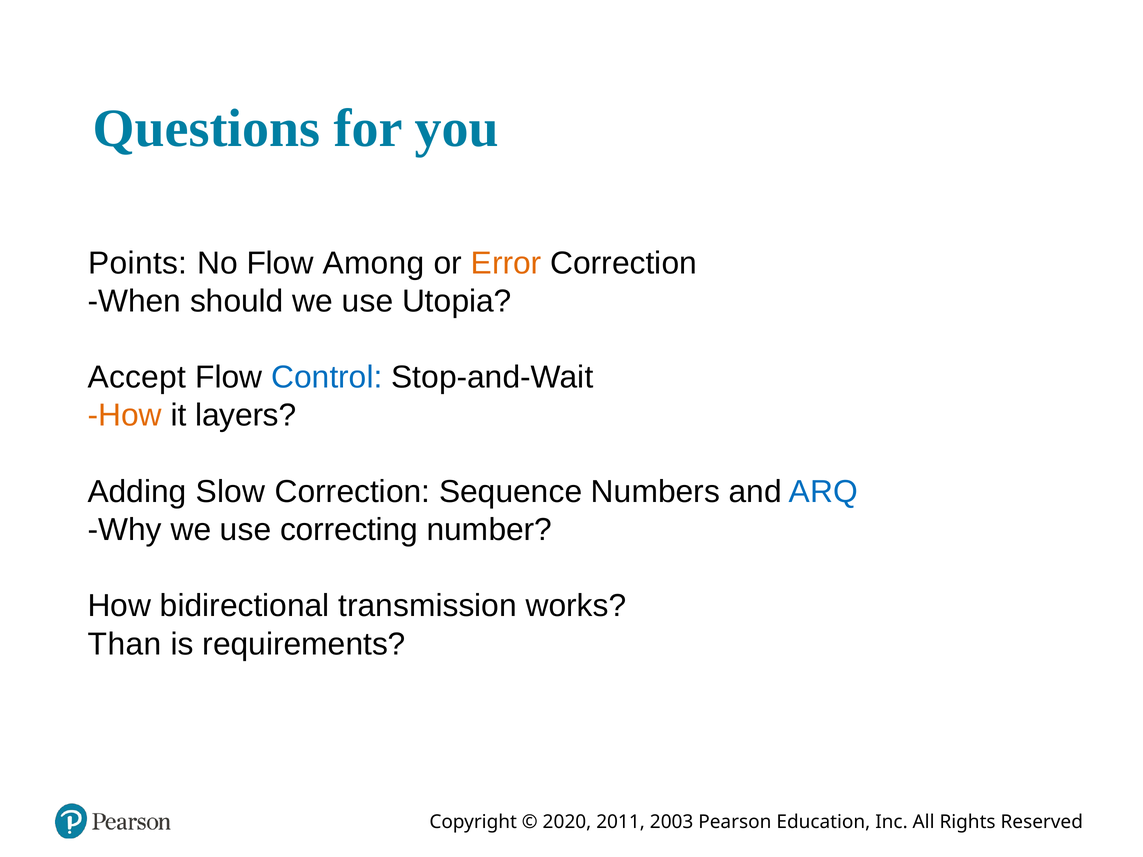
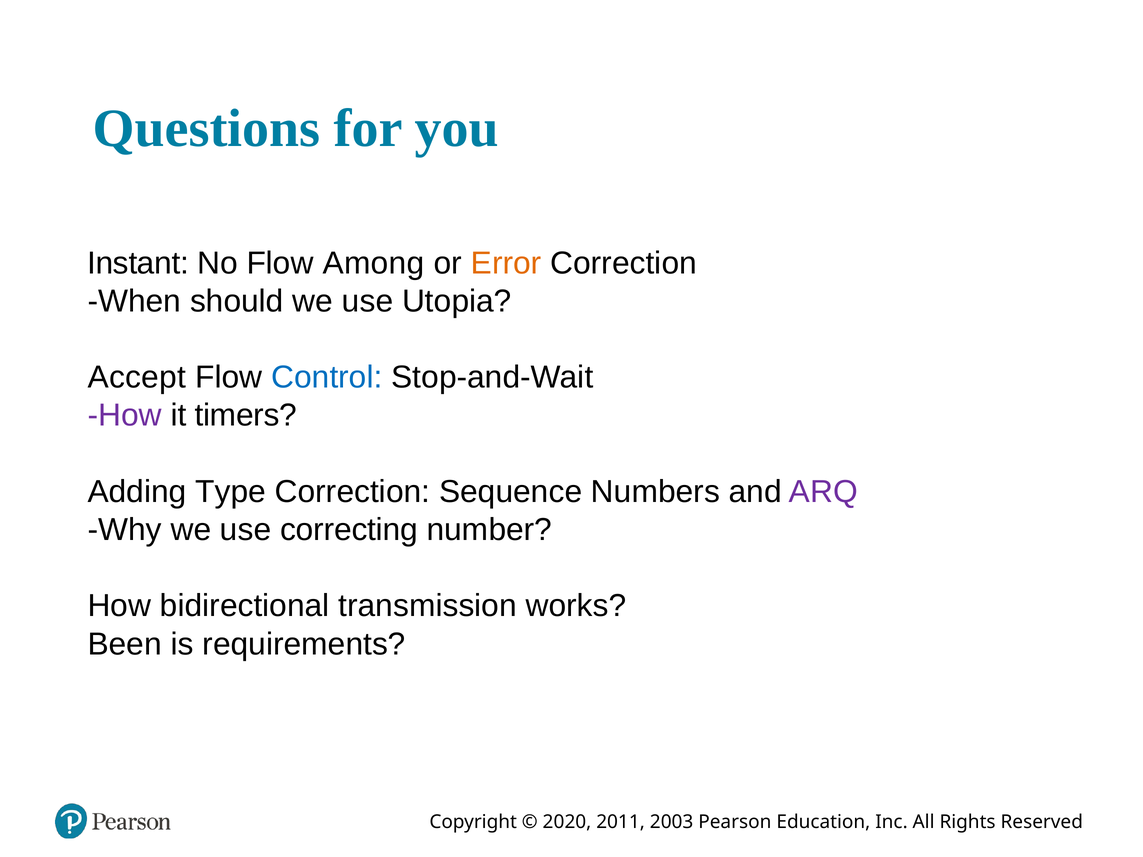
Points: Points -> Instant (138, 263)
How colour: orange -> purple (125, 416)
layers: layers -> timers (246, 416)
Slow: Slow -> Type (231, 492)
ARQ colour: blue -> purple (823, 492)
Than: Than -> Been (125, 644)
